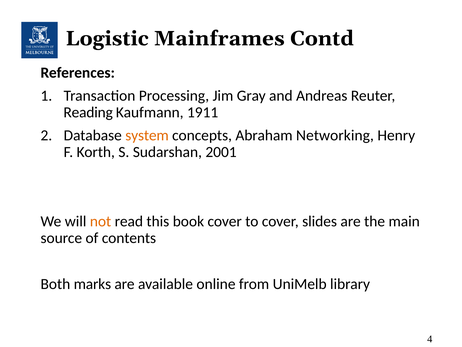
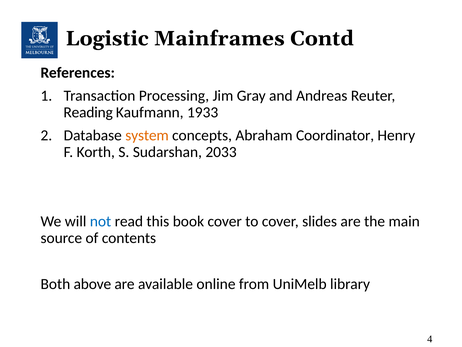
1911: 1911 -> 1933 (203, 112)
Networking: Networking -> Coordinator (335, 135)
2001: 2001 -> 2033 (221, 152)
not colour: orange -> blue (101, 221)
marks: marks -> above (92, 284)
